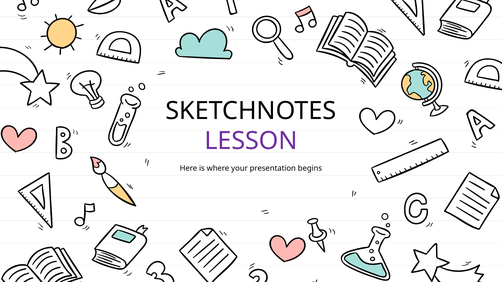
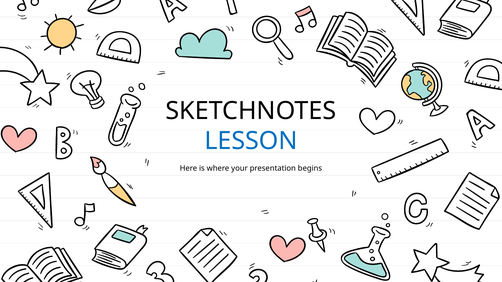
LESSON colour: purple -> blue (251, 141)
